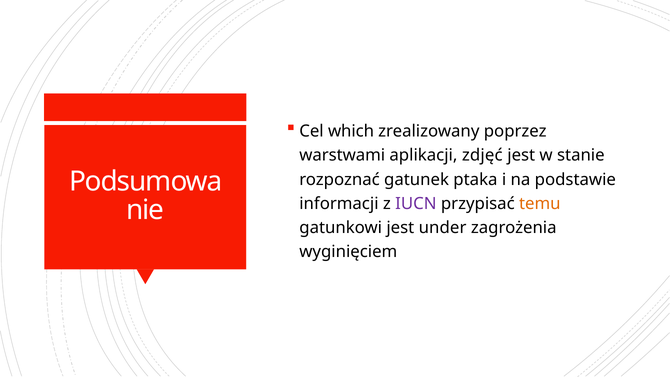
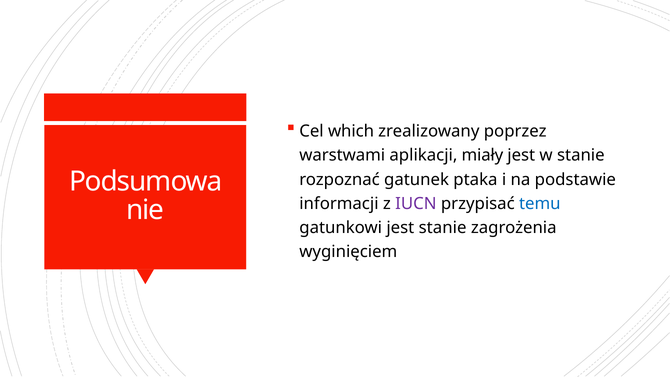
zdjęć: zdjęć -> miały (482, 156)
temu colour: orange -> blue (540, 204)
jest under: under -> stanie (443, 228)
